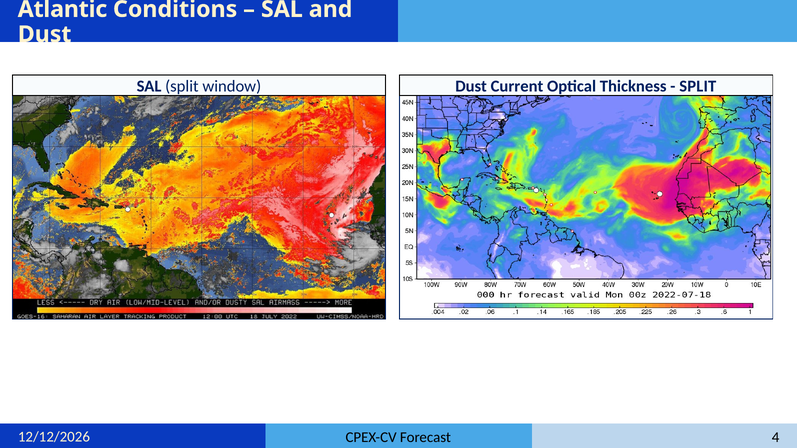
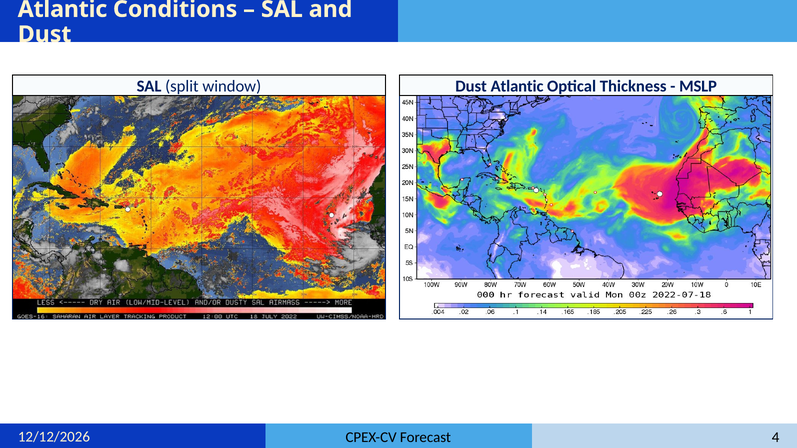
Dust Current: Current -> Atlantic (517, 86)
SPLIT: SPLIT -> MSLP (698, 86)
